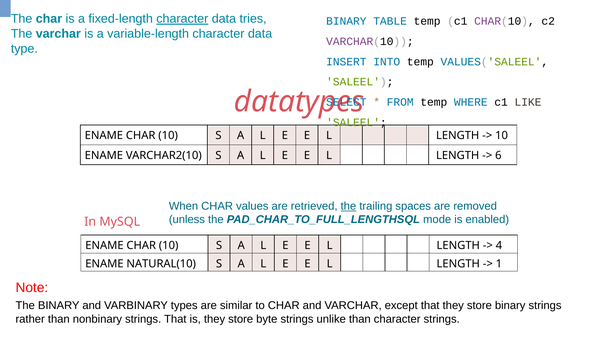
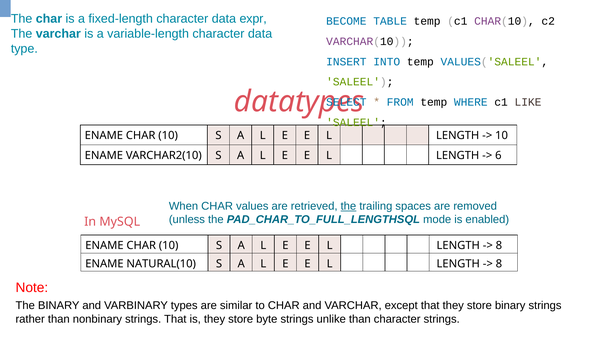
character underline: present -> none (182, 19)
tries: tries -> expr (253, 19)
BINARY: BINARY -> BECOME (346, 21)
4: 4 -> 8 (499, 245)
1: 1 -> 8 (499, 263)
